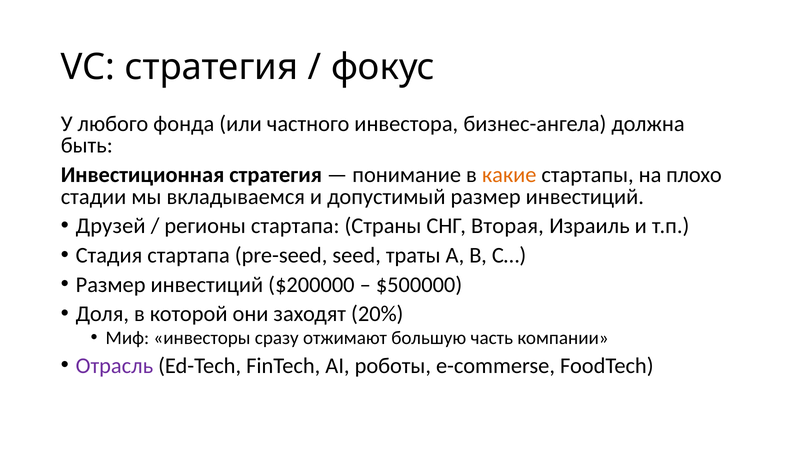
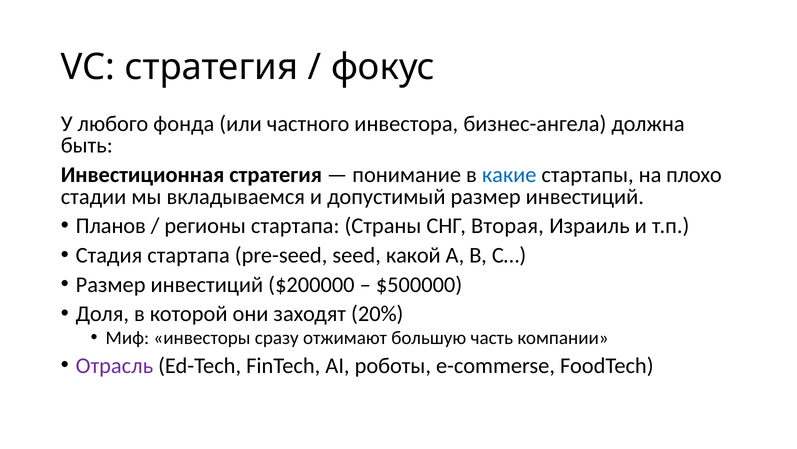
какие colour: orange -> blue (509, 175)
Друзей: Друзей -> Планов (111, 226)
траты: траты -> какой (413, 255)
